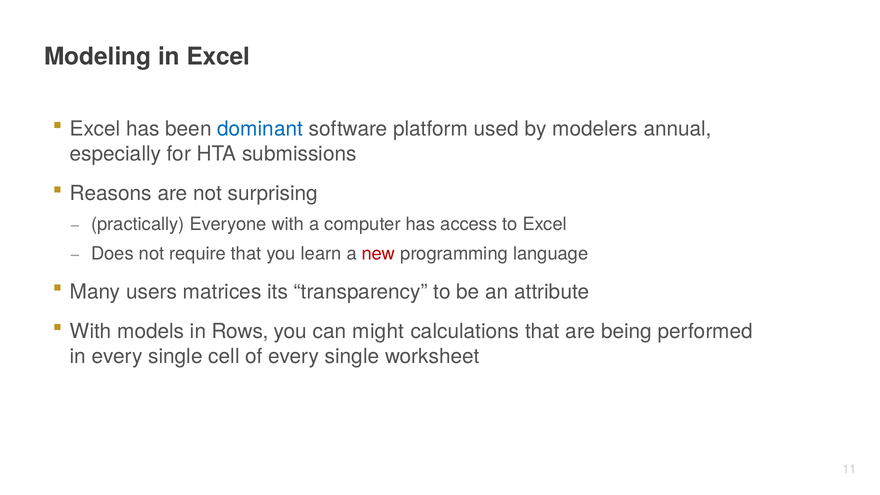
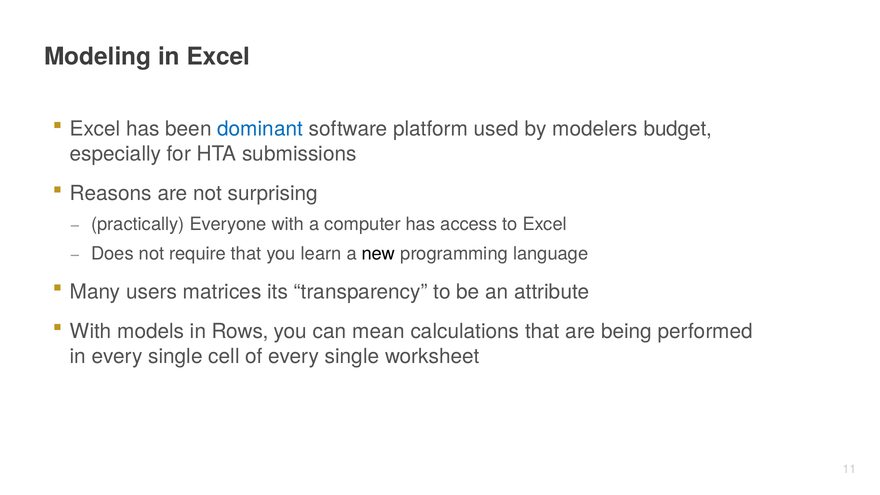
annual: annual -> budget (678, 129)
new colour: red -> black (378, 254)
might: might -> mean (378, 331)
